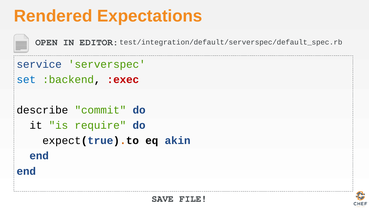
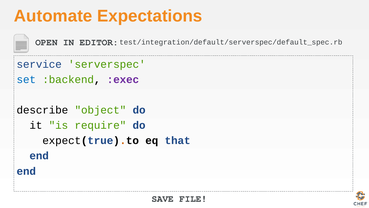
Rendered: Rendered -> Automate (53, 16)
:exec colour: red -> purple (123, 79)
commit: commit -> object (100, 110)
akin: akin -> that (178, 140)
